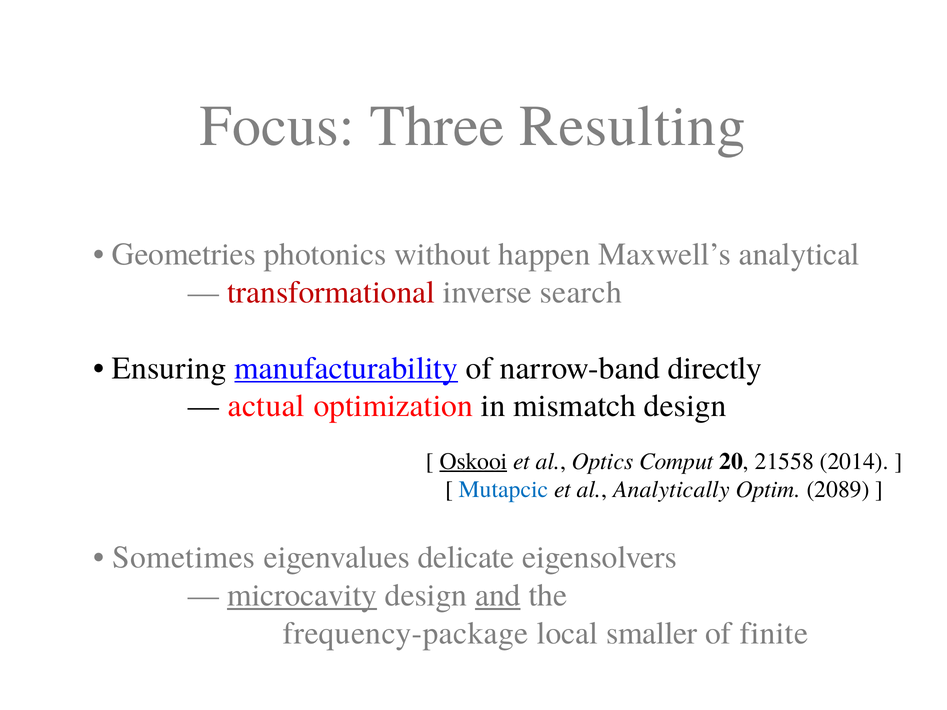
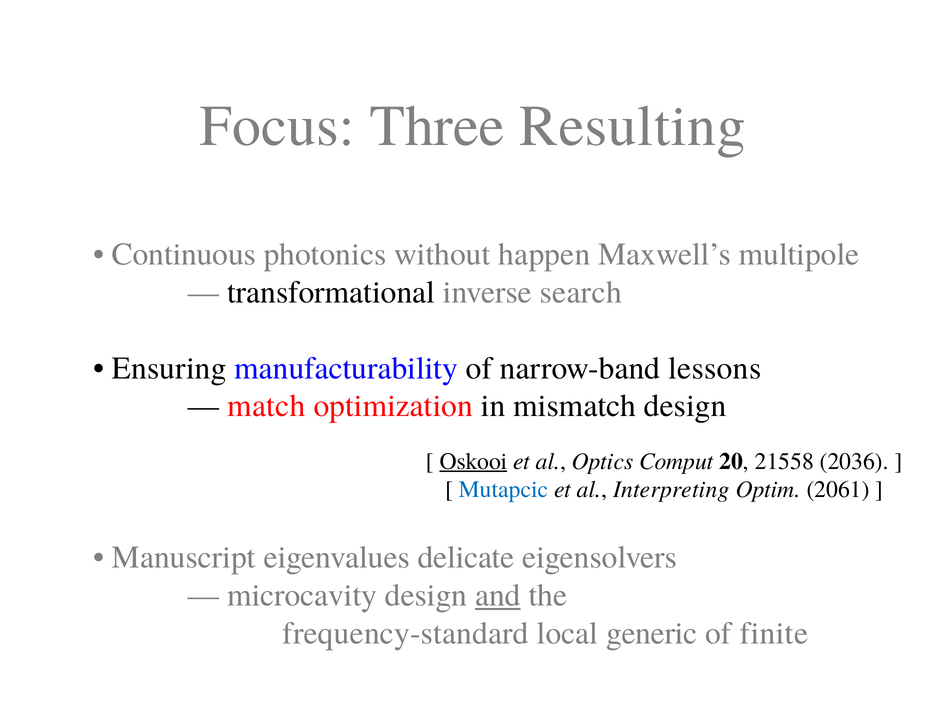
Geometries: Geometries -> Continuous (184, 255)
analytical: analytical -> multipole (799, 255)
transformational colour: red -> black (331, 293)
manufacturability underline: present -> none (346, 368)
directly: directly -> lessons (715, 368)
actual: actual -> match (266, 406)
2014: 2014 -> 2036 (854, 461)
Analytically: Analytically -> Interpreting (671, 490)
2089: 2089 -> 2061 (838, 490)
Sometimes: Sometimes -> Manuscript (184, 558)
microcavity underline: present -> none (302, 596)
frequency-package: frequency-package -> frequency-standard (406, 633)
smaller: smaller -> generic (652, 633)
